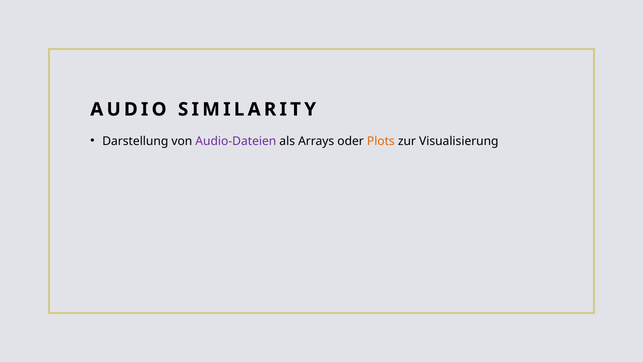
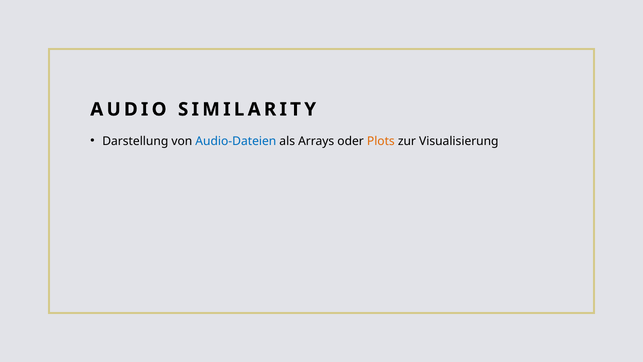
Audio-Dateien colour: purple -> blue (236, 141)
